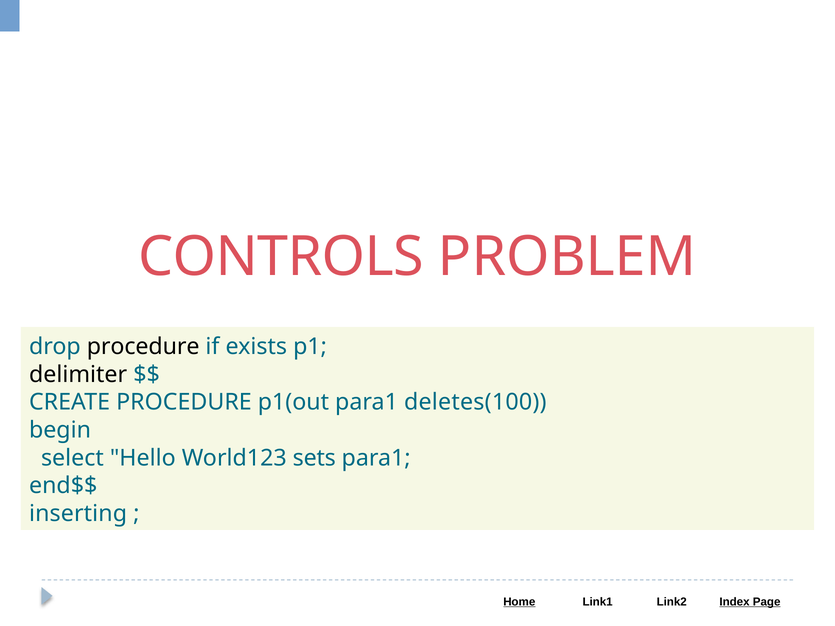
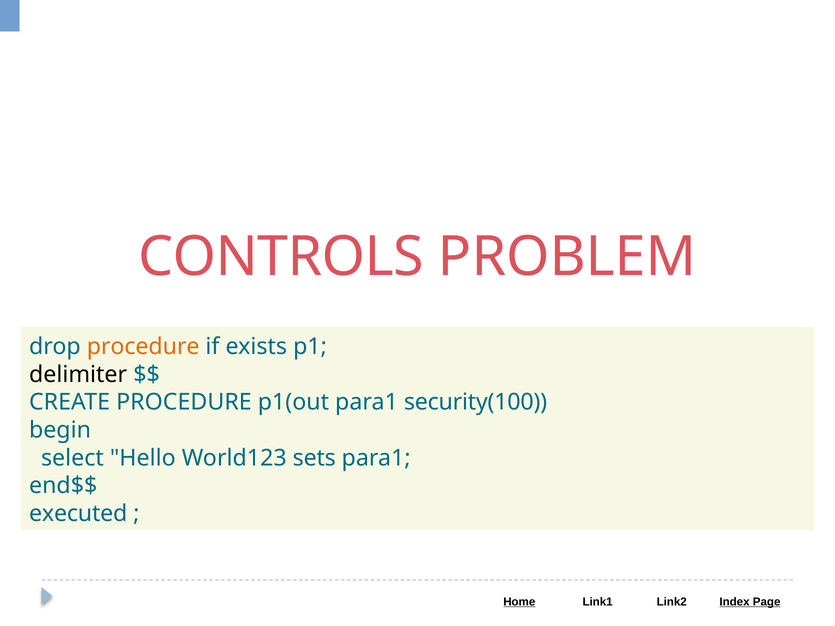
procedure colour: black -> orange (143, 347)
deletes(100: deletes(100 -> security(100 (476, 402)
inserting: inserting -> executed (78, 514)
